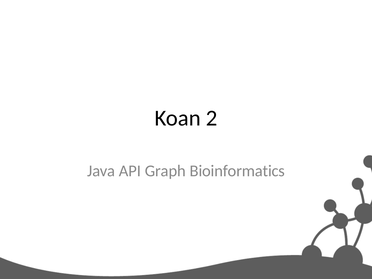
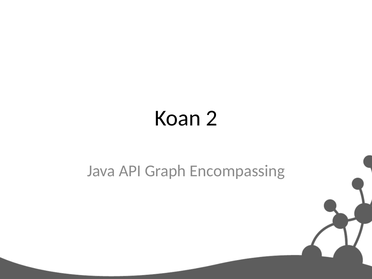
Bioinformatics: Bioinformatics -> Encompassing (237, 171)
